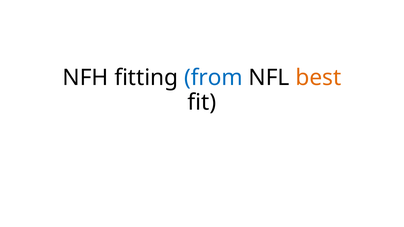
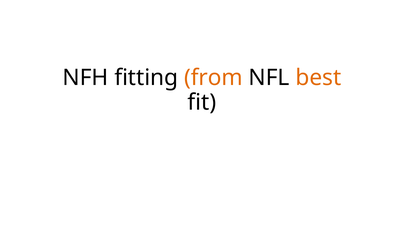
from colour: blue -> orange (213, 78)
